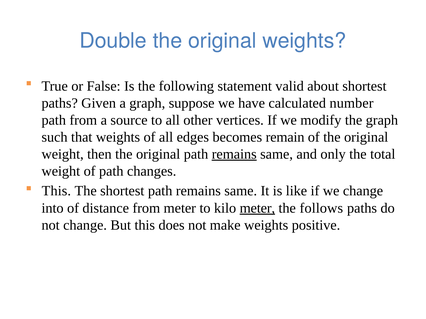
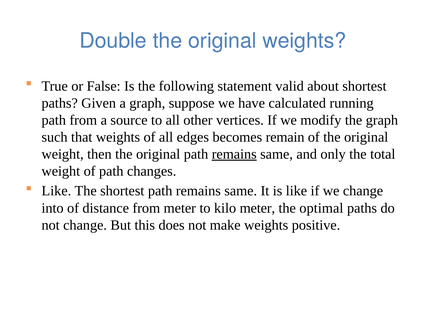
number: number -> running (352, 103)
This: This -> Like (56, 191)
meter underline: present -> none (257, 208)
follows: follows -> optimal (321, 208)
